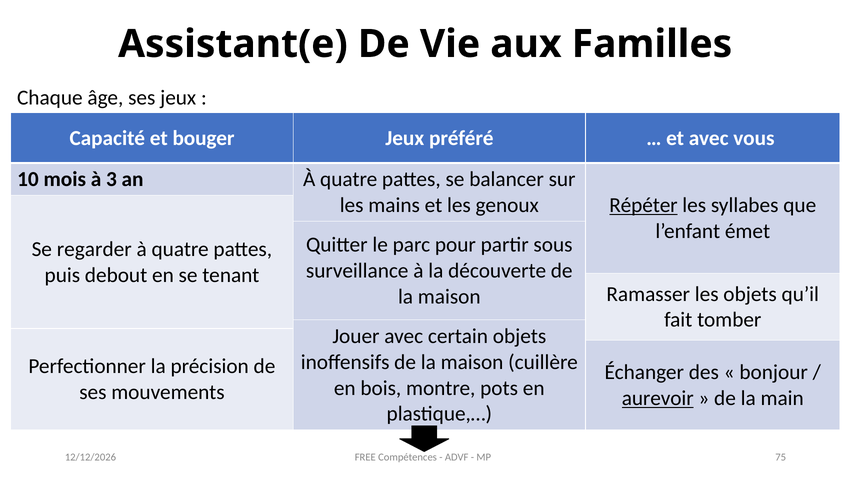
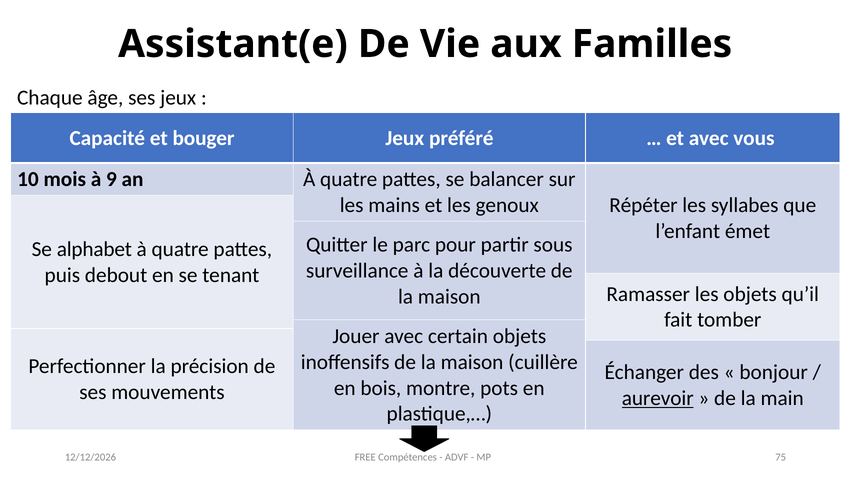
3: 3 -> 9 (111, 179)
Répéter underline: present -> none (643, 205)
regarder: regarder -> alphabet (94, 249)
